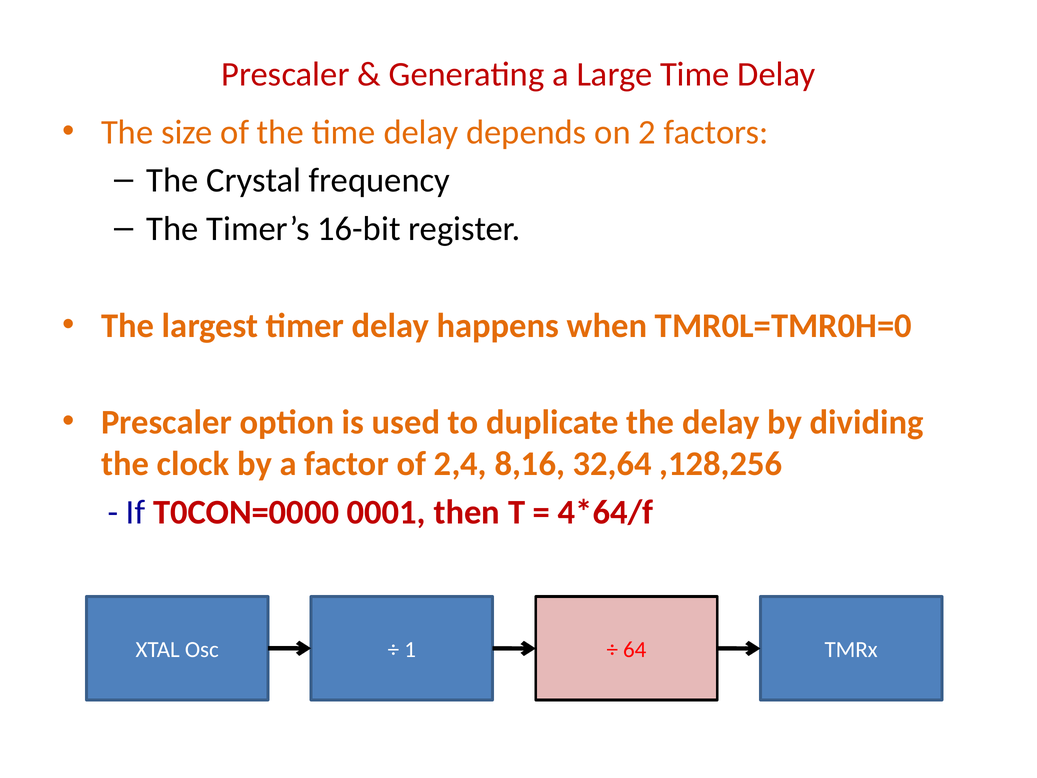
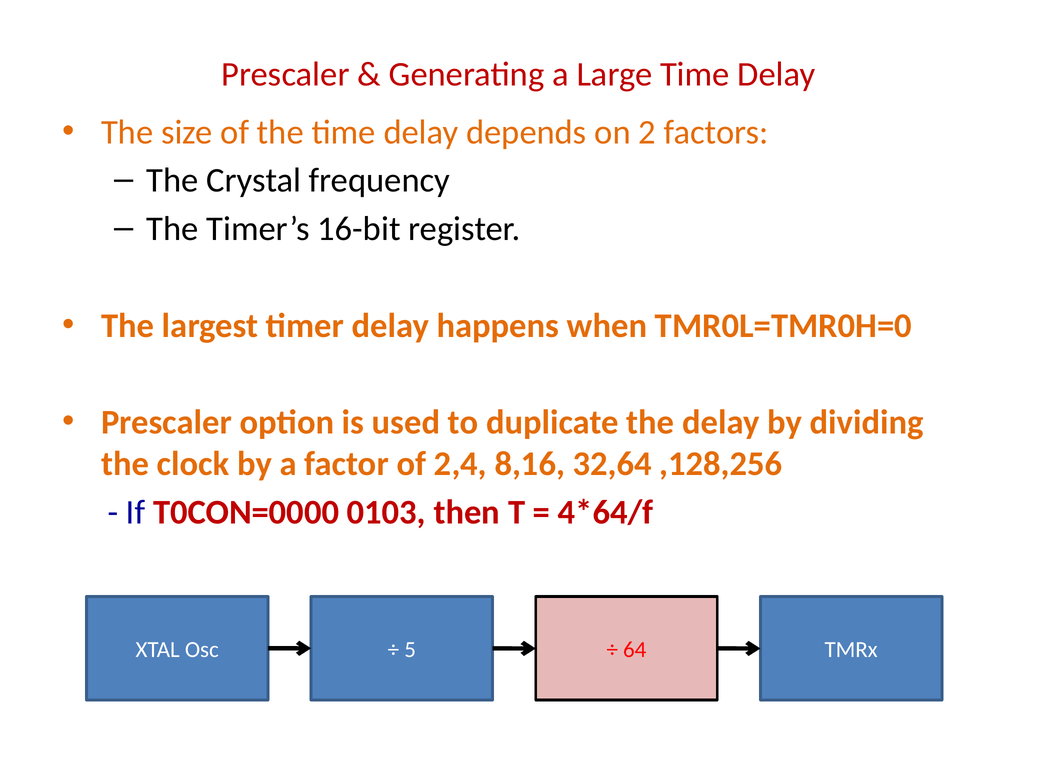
0001: 0001 -> 0103 (386, 512)
1: 1 -> 5 (410, 650)
